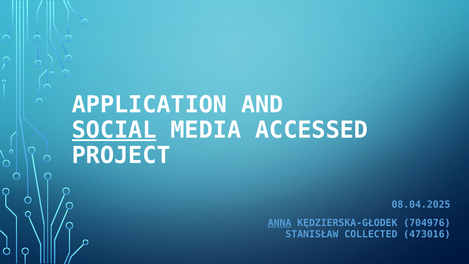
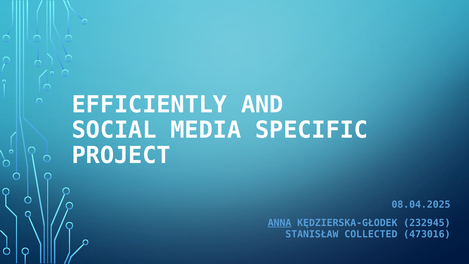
APPLICATION: APPLICATION -> EFFICIENTLY (149, 105)
SOCIAL underline: present -> none (114, 130)
ACCESSED: ACCESSED -> SPECIFIC (312, 130)
704976: 704976 -> 232945 (427, 223)
